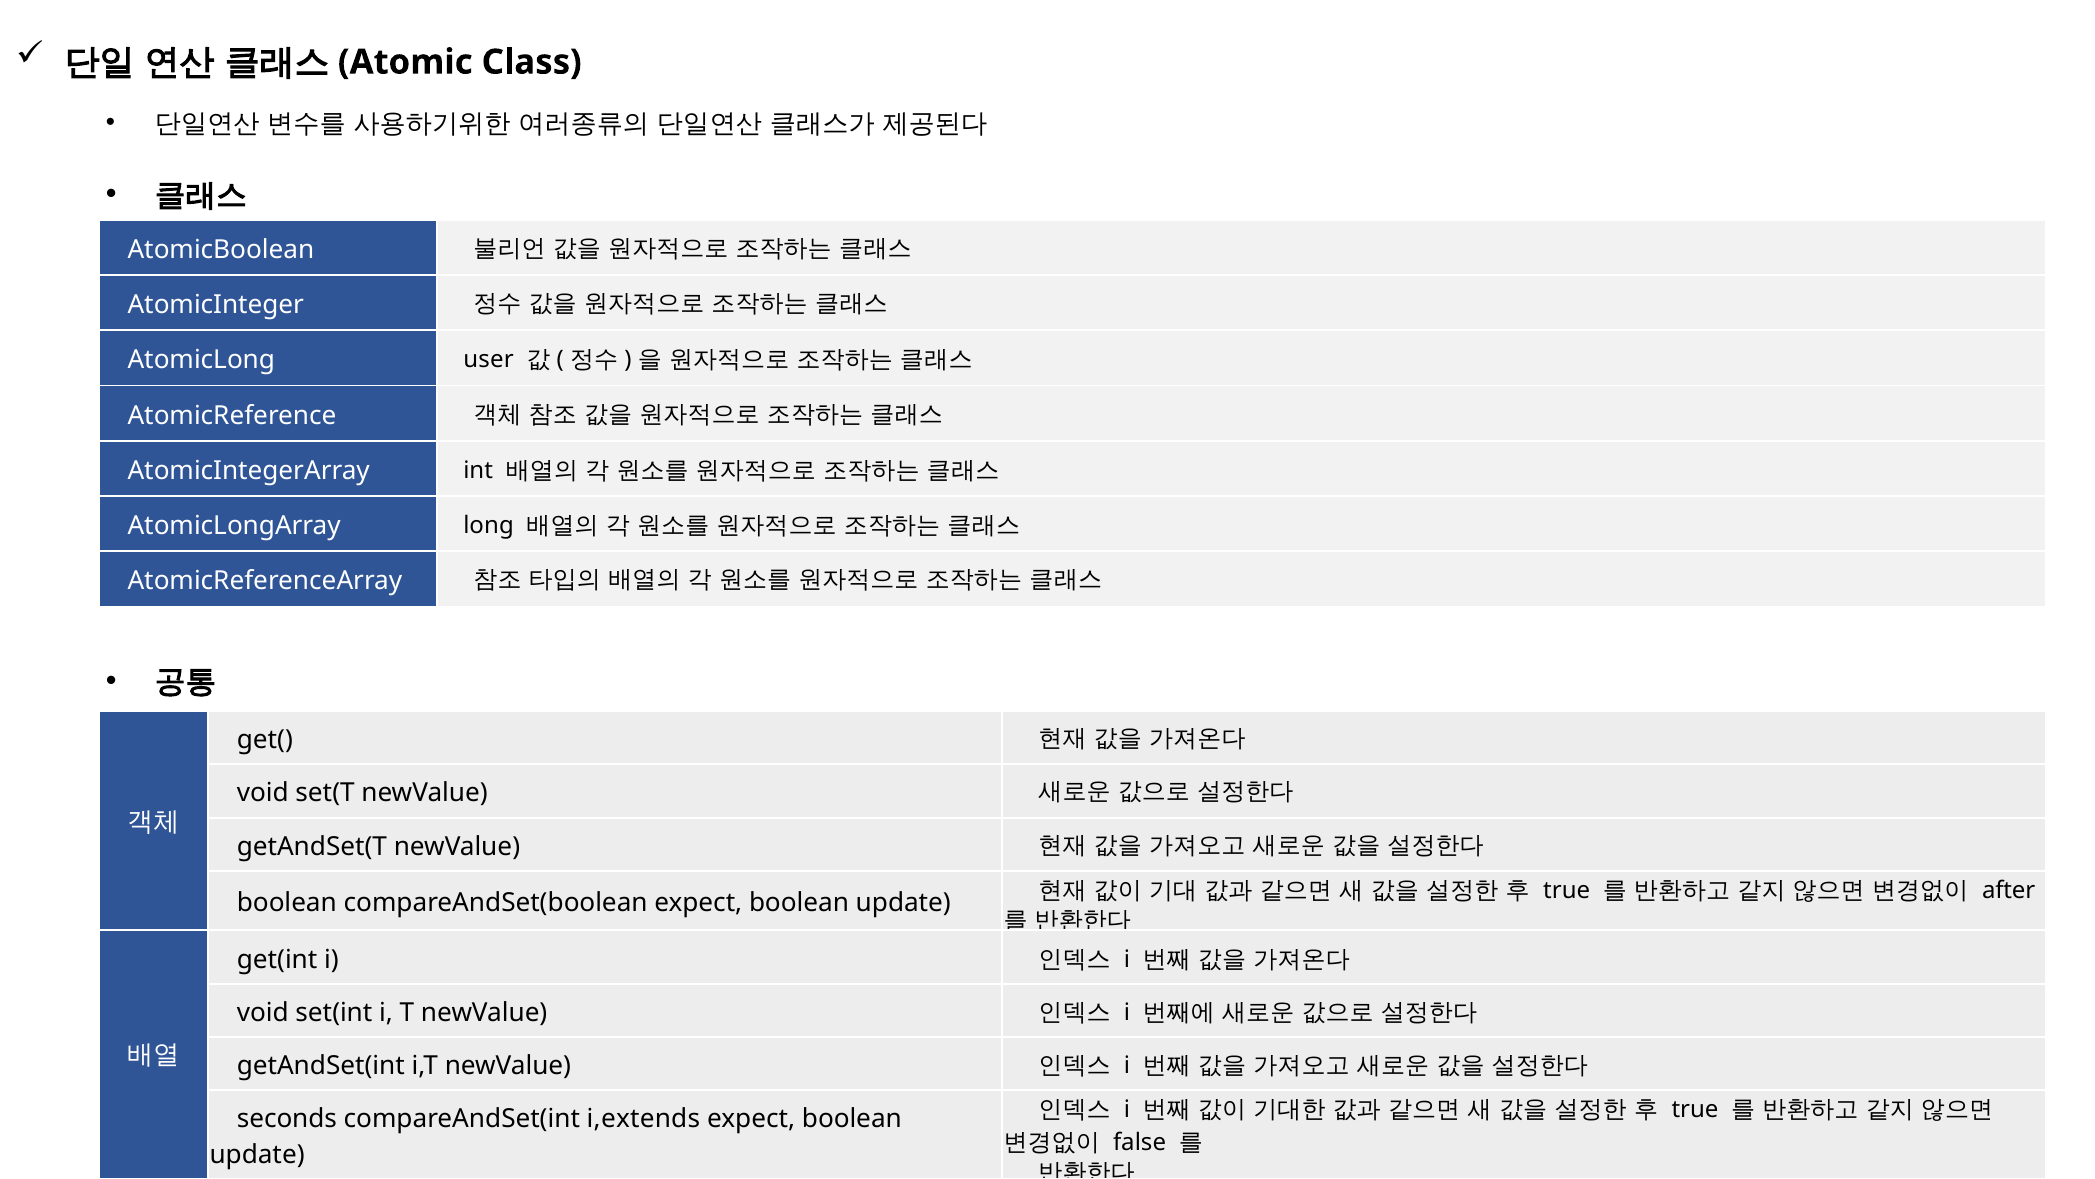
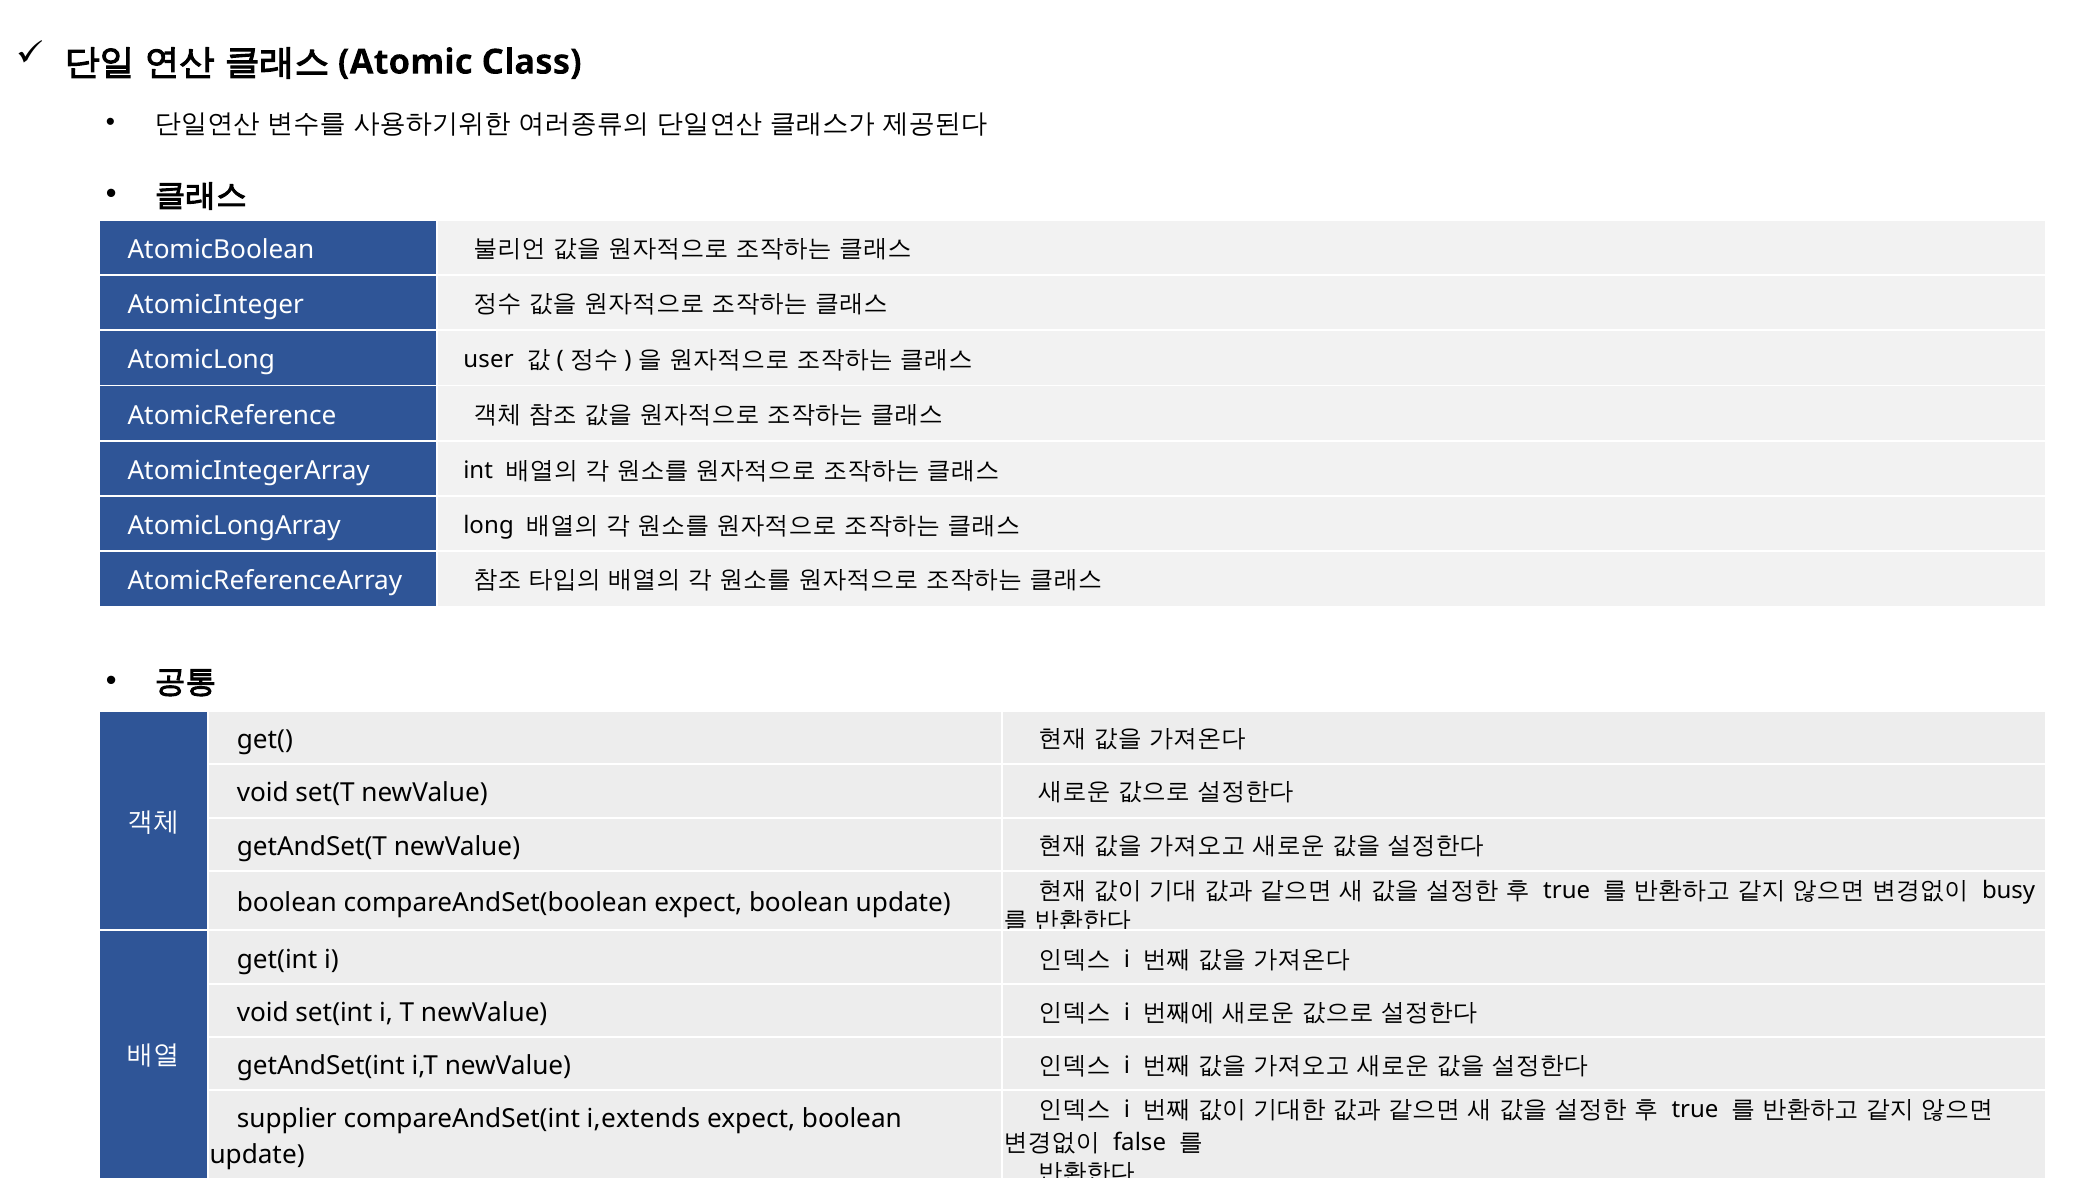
after: after -> busy (2009, 890)
seconds: seconds -> supplier (287, 1118)
